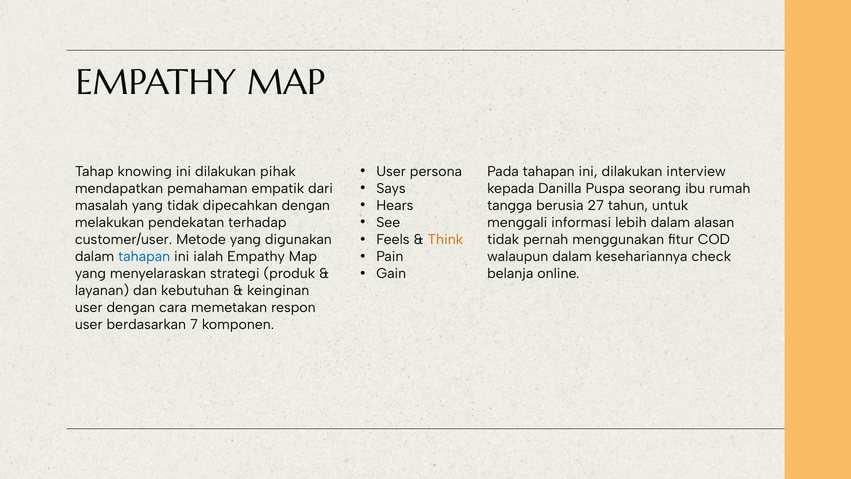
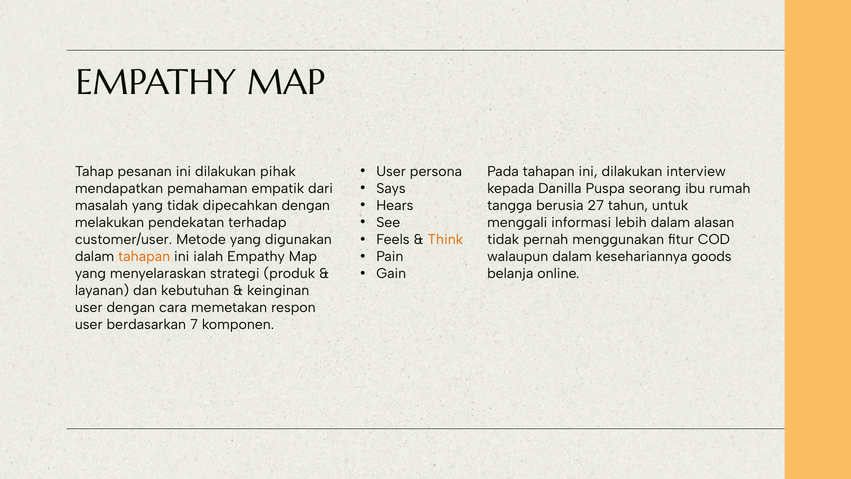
knowing: knowing -> pesanan (145, 171)
tahapan colour: blue -> orange (144, 256)
check: check -> goods (711, 256)
